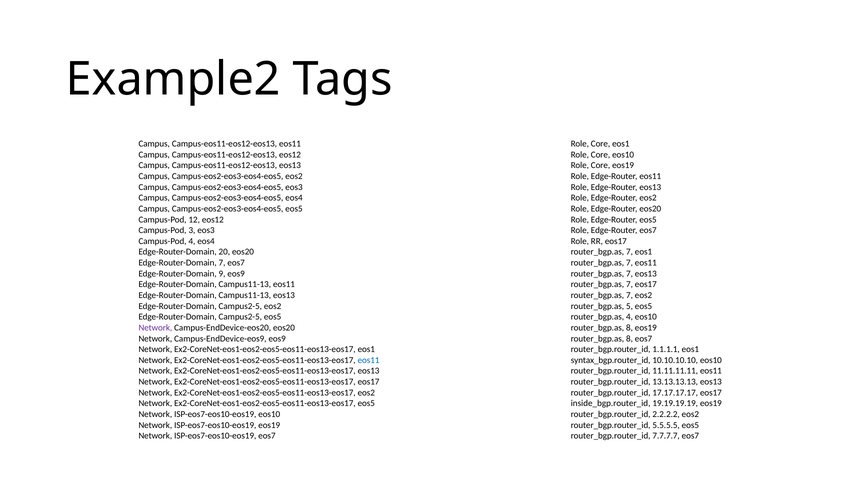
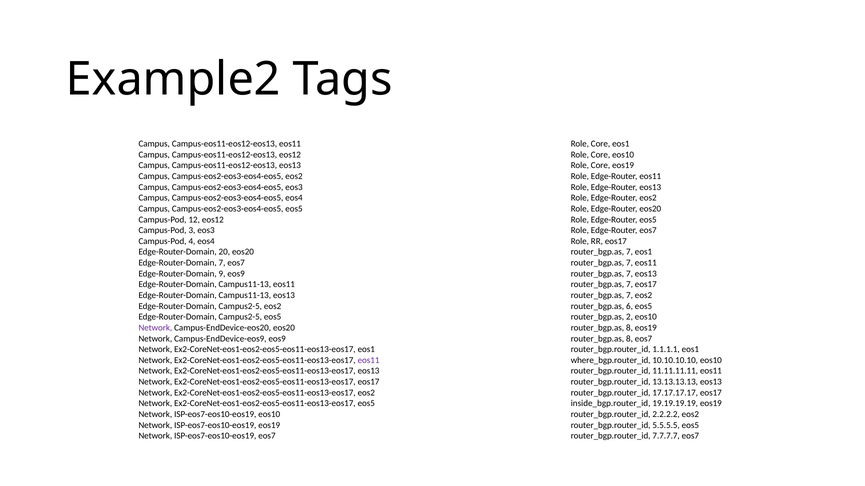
5: 5 -> 6 (629, 306)
router_bgp.as 4: 4 -> 2 (629, 317)
eos11 colour: blue -> purple (369, 361)
syntax_bgp.router_id: syntax_bgp.router_id -> where_bgp.router_id (611, 361)
